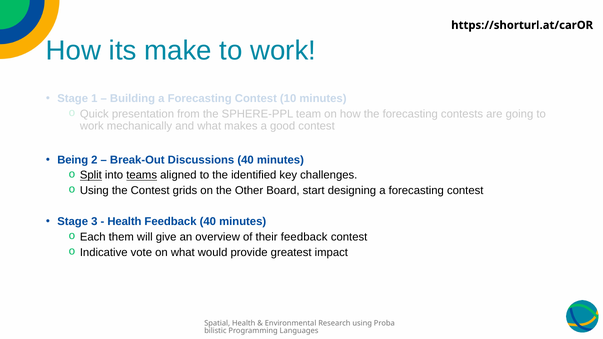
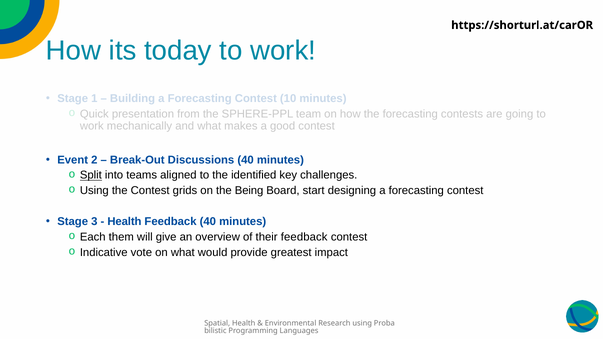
make: make -> today (178, 51)
Being: Being -> Event (73, 160)
teams underline: present -> none (142, 175)
Other: Other -> Being (249, 191)
